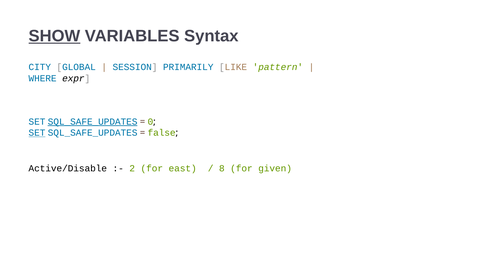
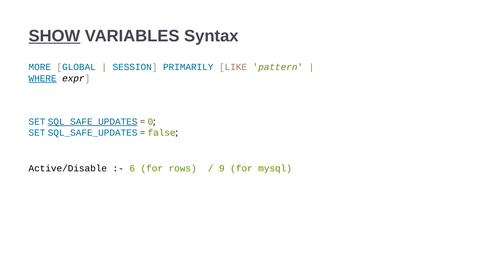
CITY: CITY -> MORE (40, 67)
WHERE underline: none -> present (43, 78)
SET underline: present -> none (37, 133)
2: 2 -> 6 (132, 169)
east: east -> rows (183, 169)
8: 8 -> 9 (222, 169)
given: given -> mysql (275, 169)
